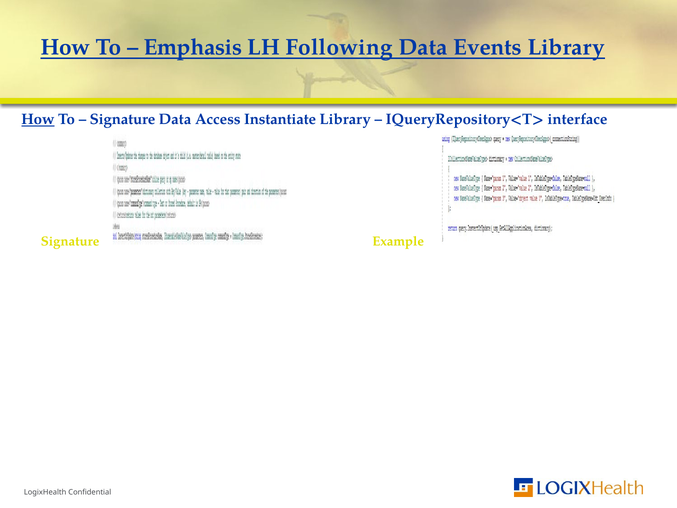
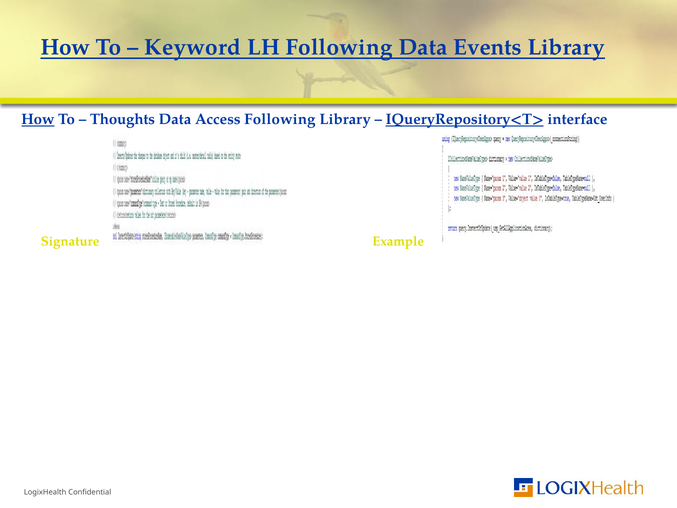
Emphasis: Emphasis -> Keyword (193, 47)
Signature: Signature -> Thoughts (122, 119)
Access Instantiate: Instantiate -> Following (280, 119)
IQueryRepository<T> underline: none -> present (465, 119)
